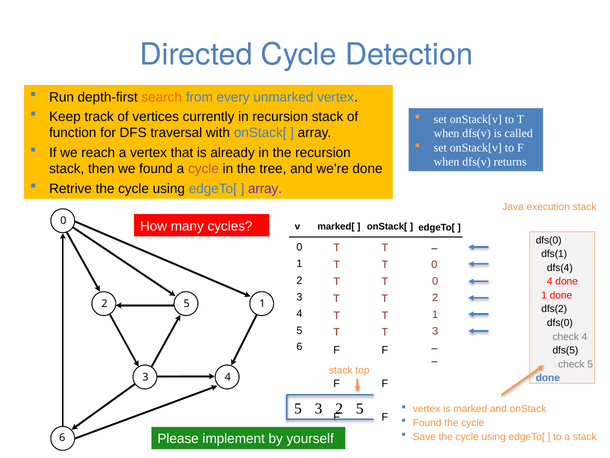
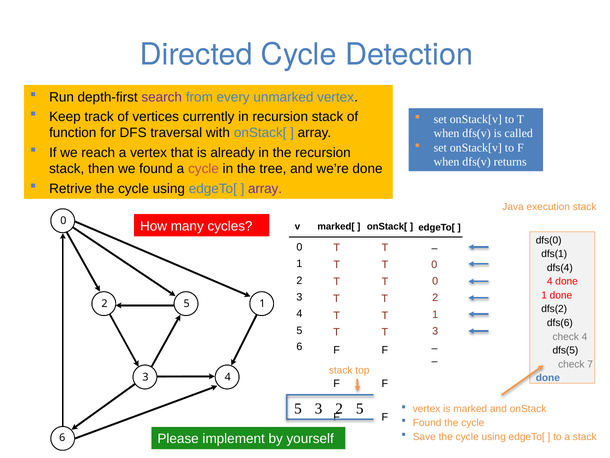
search colour: orange -> purple (162, 97)
dfs(0: dfs(0 -> dfs(6 (560, 323)
check 5: 5 -> 7 (590, 364)
